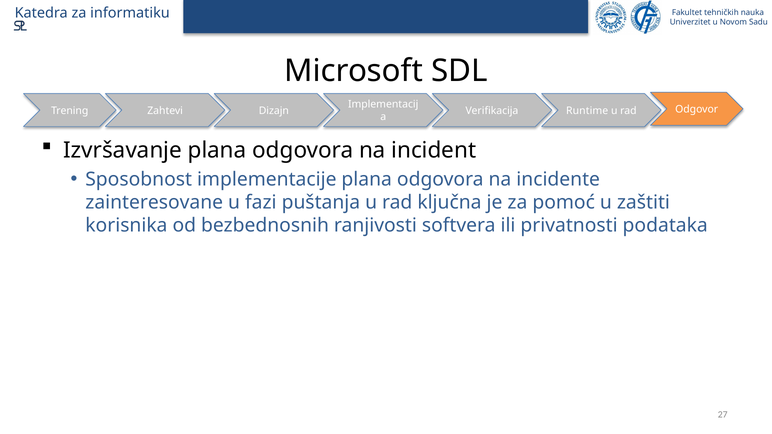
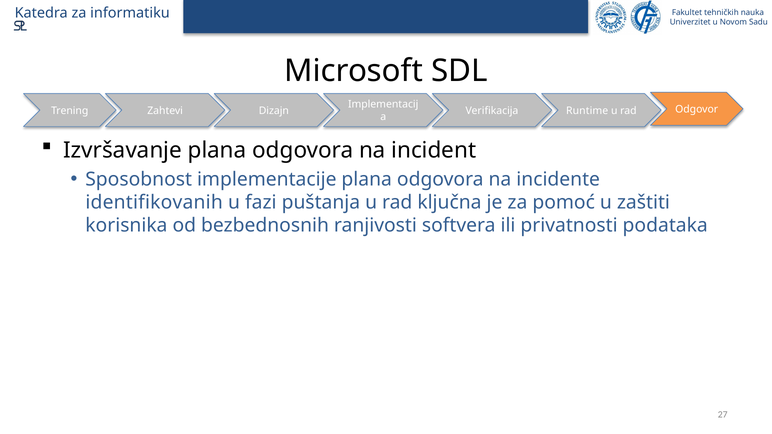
zainteresovane: zainteresovane -> identifikovanih (154, 203)
